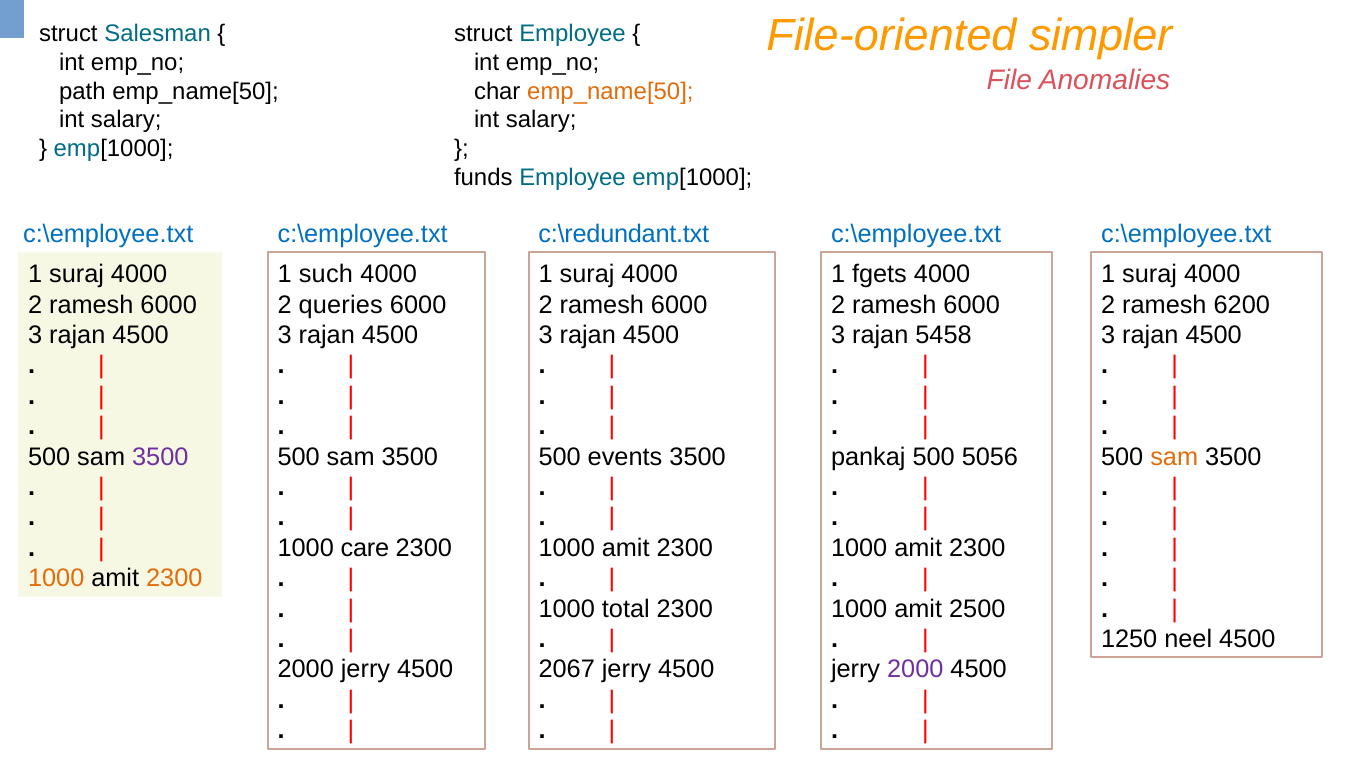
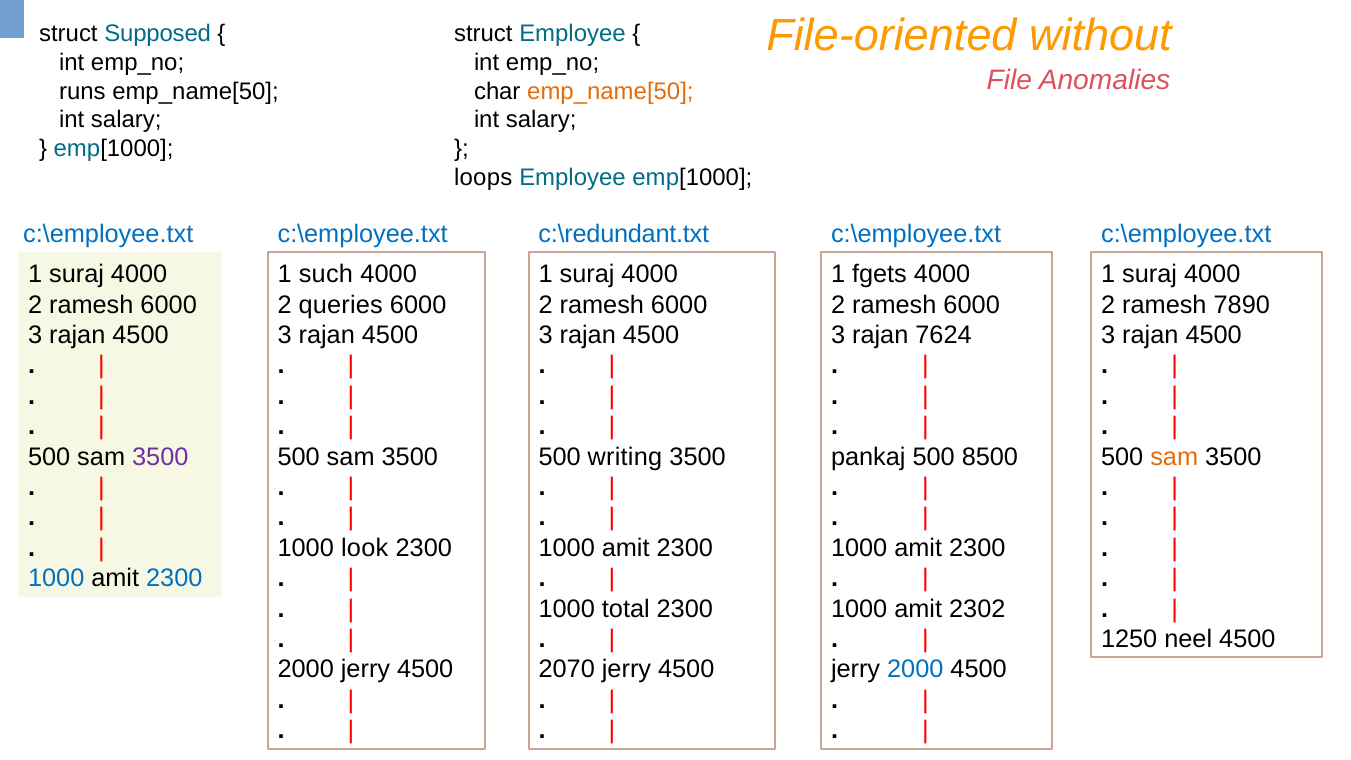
simpler: simpler -> without (1100, 35)
Salesman: Salesman -> Supposed (158, 34)
path: path -> runs (82, 91)
funds: funds -> loops (483, 178)
6200: 6200 -> 7890 (1242, 305)
5458: 5458 -> 7624 (944, 335)
events: events -> writing (625, 457)
5056: 5056 -> 8500 (990, 457)
care: care -> look (365, 548)
1000 colour: orange -> blue (56, 578)
2300 colour: orange -> blue (174, 578)
2500: 2500 -> 2302 (977, 609)
2067: 2067 -> 2070 (567, 669)
2000 colour: purple -> blue (915, 669)
